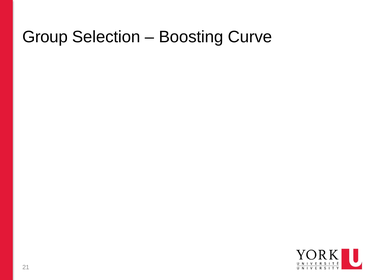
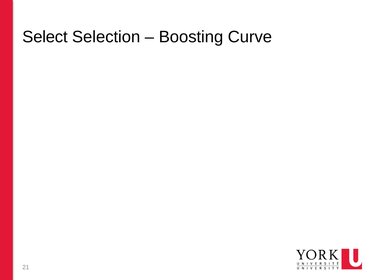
Group: Group -> Select (45, 37)
